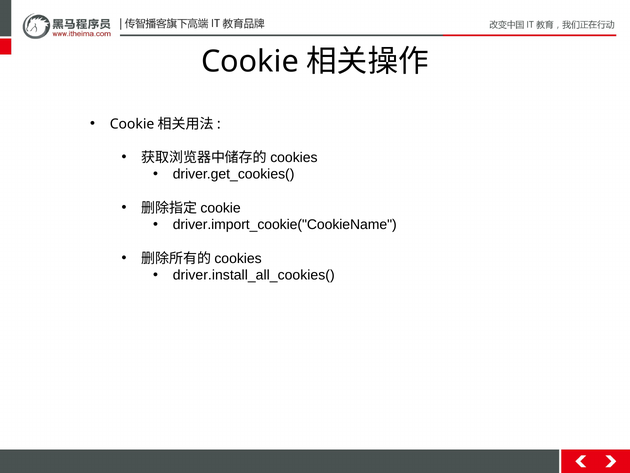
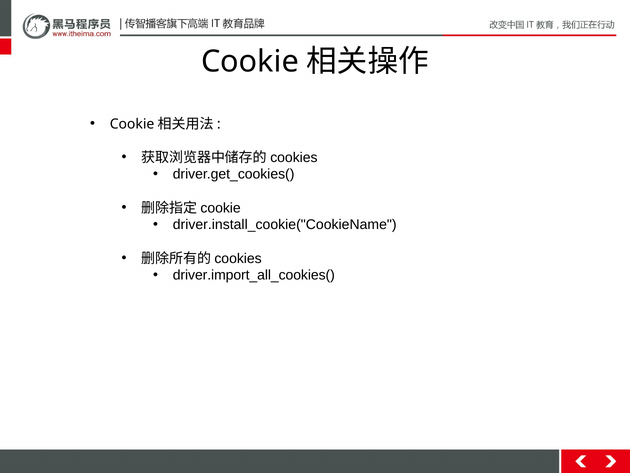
driver.import_cookie("CookieName: driver.import_cookie("CookieName -> driver.install_cookie("CookieName (285, 225)
driver.install_all_cookies(: driver.install_all_cookies( -> driver.import_all_cookies( (254, 275)
